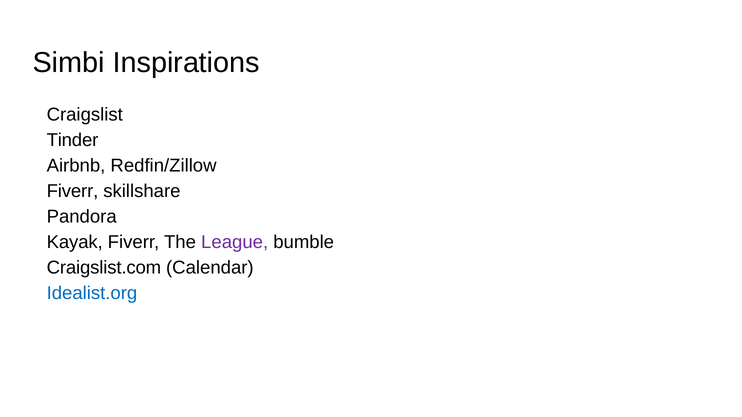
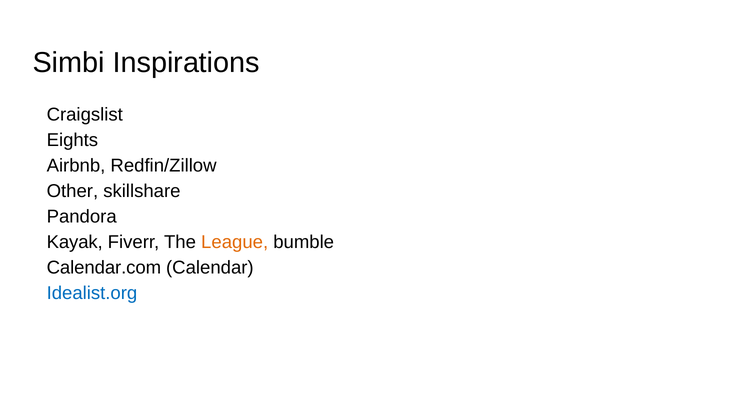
Tinder: Tinder -> Eights (72, 140)
Fiverr: Fiverr -> Other (72, 191)
League colour: purple -> orange (235, 242)
Craigslist.com: Craigslist.com -> Calendar.com (104, 268)
